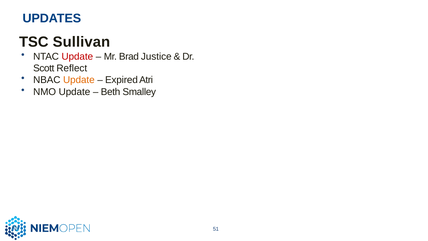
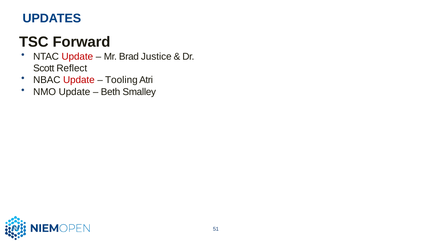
Sullivan: Sullivan -> Forward (82, 42)
Update colour: orange -> red (79, 80)
Expired: Expired -> Tooling (121, 80)
